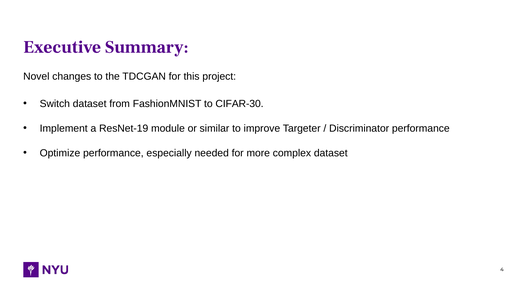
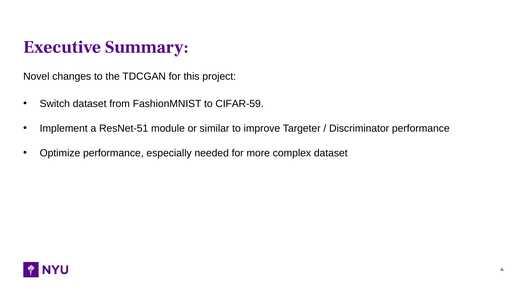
CIFAR-30: CIFAR-30 -> CIFAR-59 (240, 104)
ResNet-19: ResNet-19 -> ResNet-51 (124, 128)
